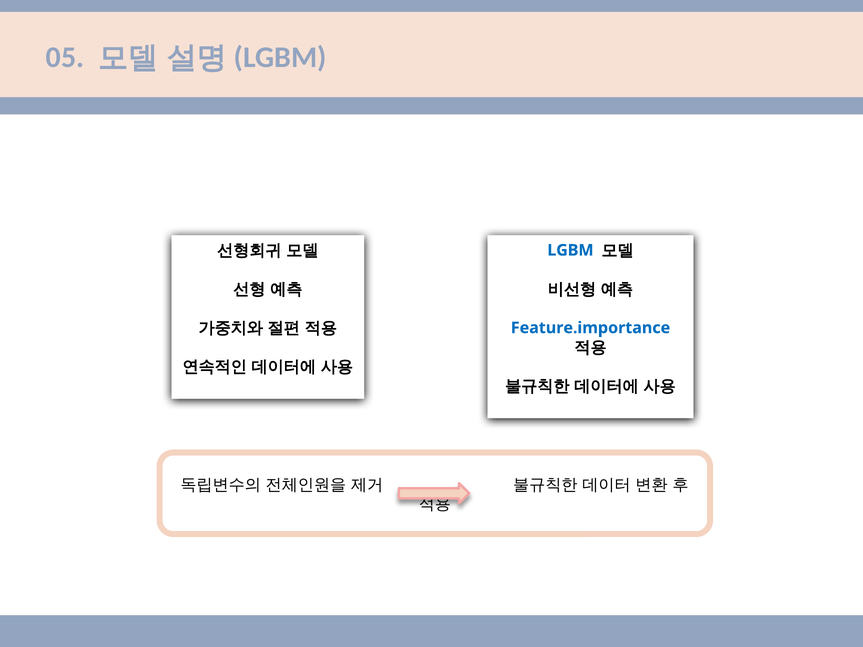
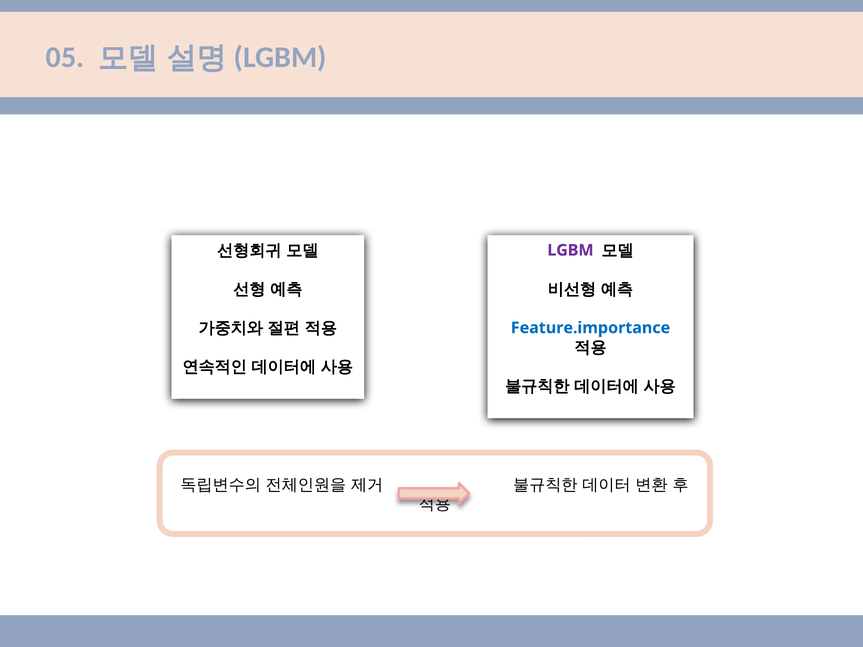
LGBM colour: blue -> purple (570, 250)
